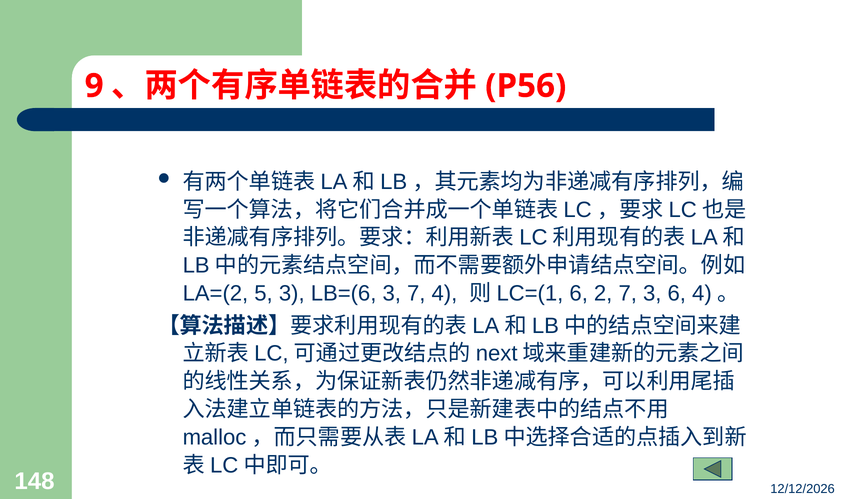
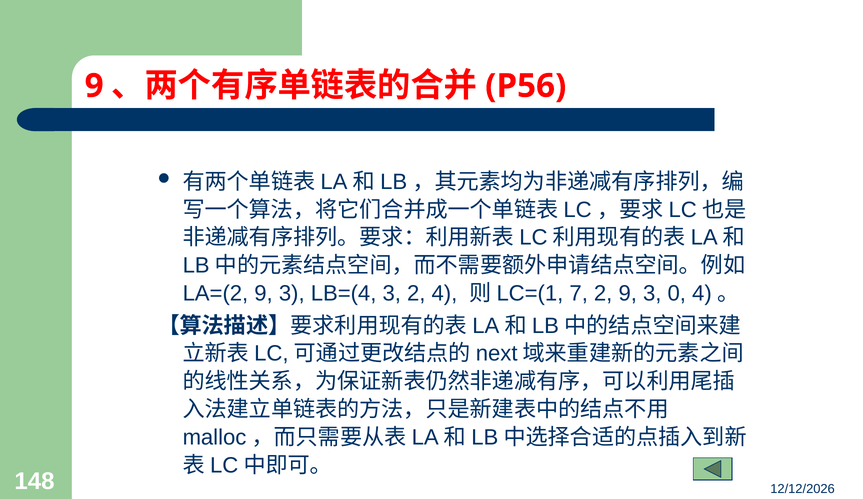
5: 5 -> 9 (264, 293)
LB=(6: LB=(6 -> LB=(4 (344, 293)
3 7: 7 -> 2 (416, 293)
6: 6 -> 7 (579, 293)
2 7: 7 -> 9 (628, 293)
3 6: 6 -> 0 (677, 293)
